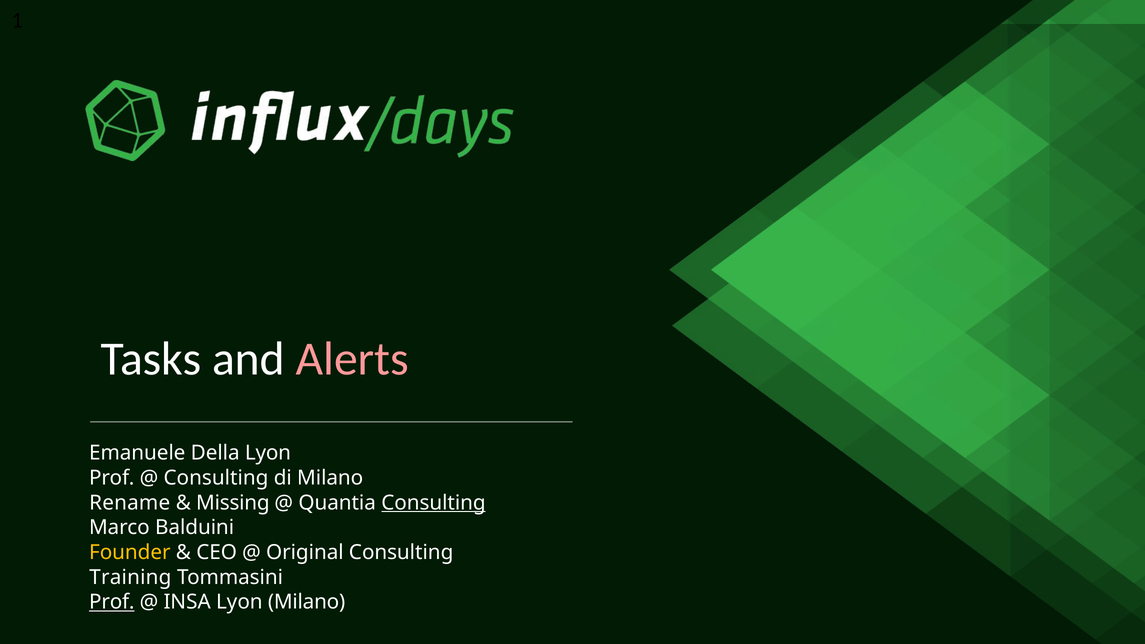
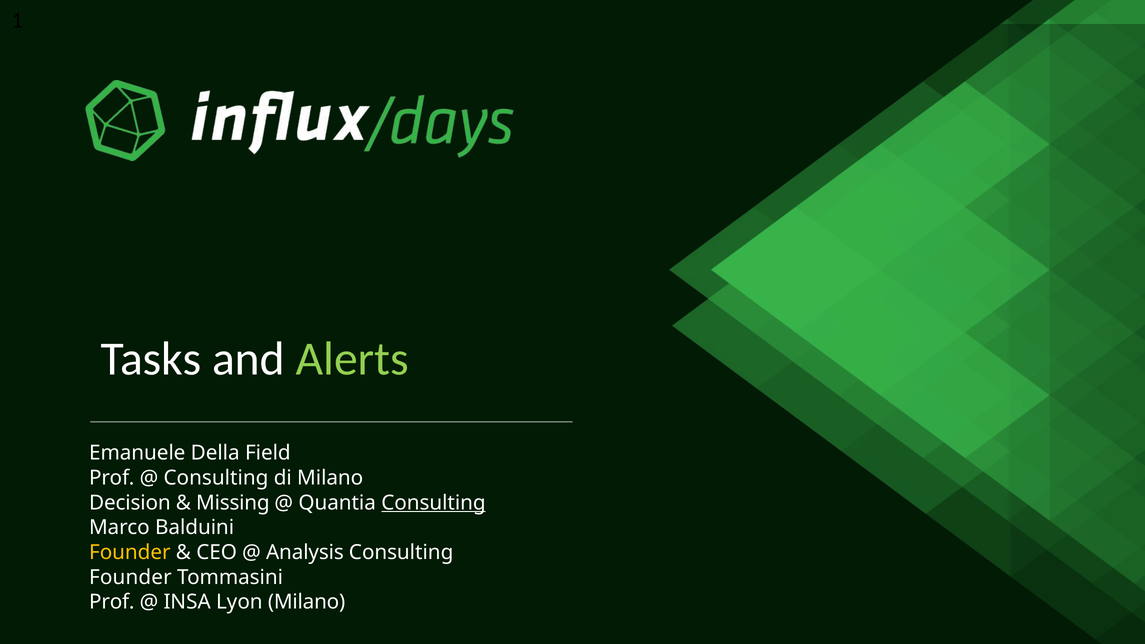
Alerts colour: pink -> light green (352, 359)
Della Lyon: Lyon -> Field (268, 453)
Rename: Rename -> Decision (130, 503)
Original: Original -> Analysis (305, 552)
Training: Training -> Founder (130, 577)
Prof underline: present -> none (112, 602)
